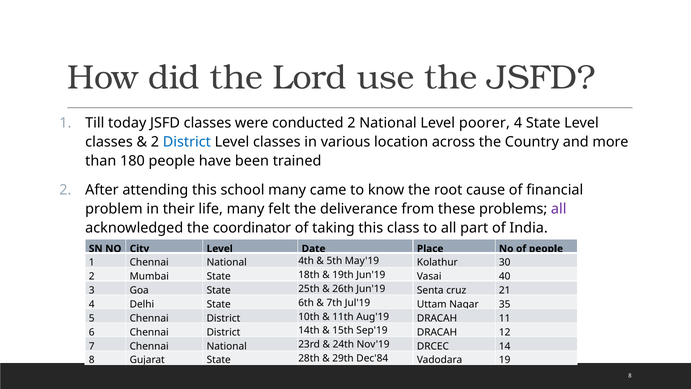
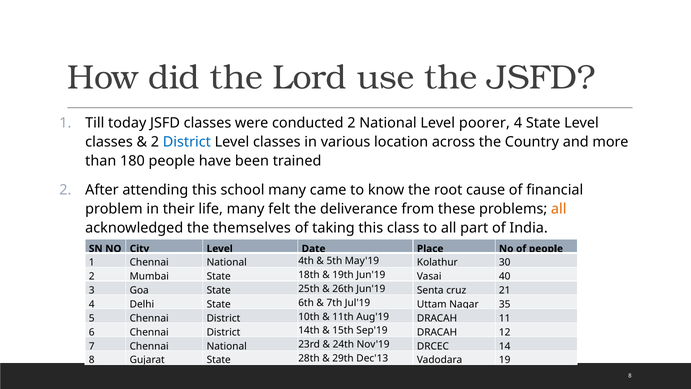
all colour: purple -> orange (559, 209)
coordinator: coordinator -> themselves (252, 228)
Dec'84: Dec'84 -> Dec'13 (372, 358)
